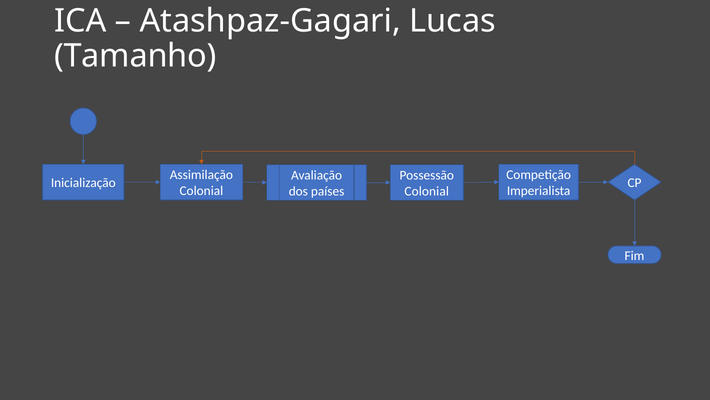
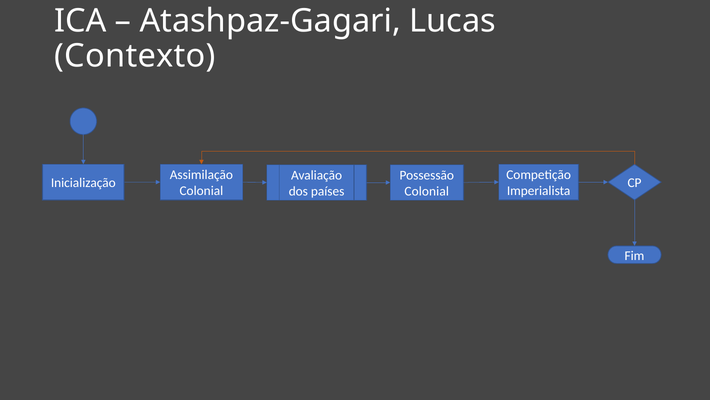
Tamanho: Tamanho -> Contexto (135, 56)
